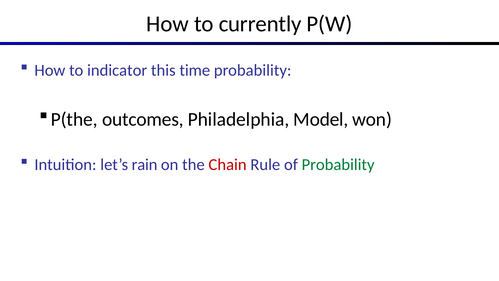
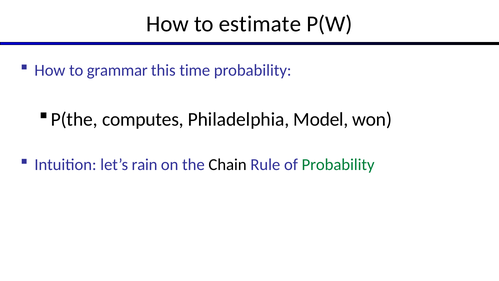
currently: currently -> estimate (260, 24)
indicator: indicator -> grammar (117, 70)
outcomes: outcomes -> computes (143, 119)
Chain colour: red -> black (228, 164)
